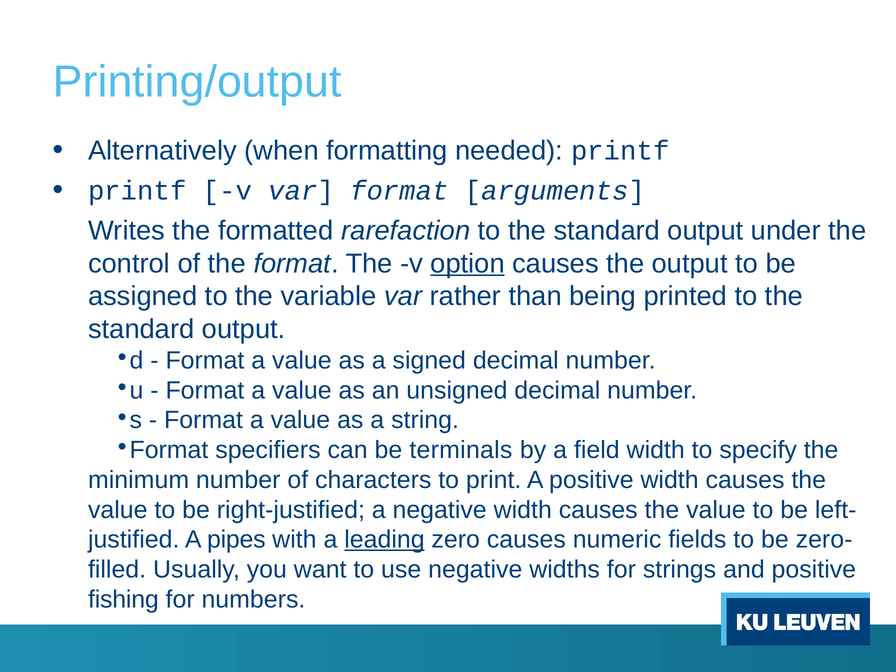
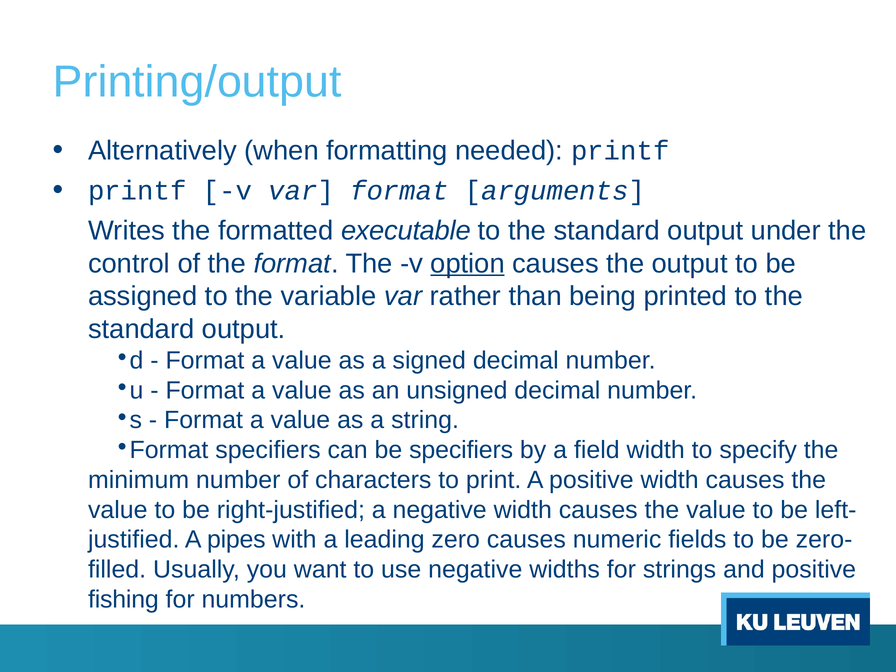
rarefaction: rarefaction -> executable (406, 231)
be terminals: terminals -> specifiers (461, 450)
leading underline: present -> none (384, 540)
